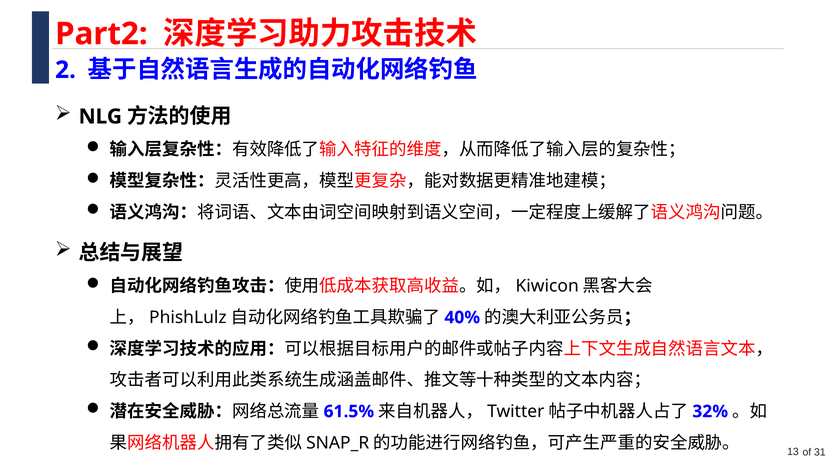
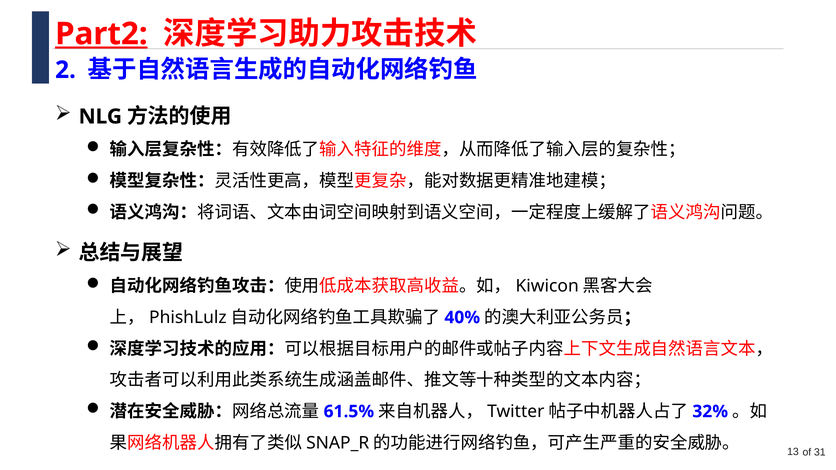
Part2 underline: none -> present (101, 34)
